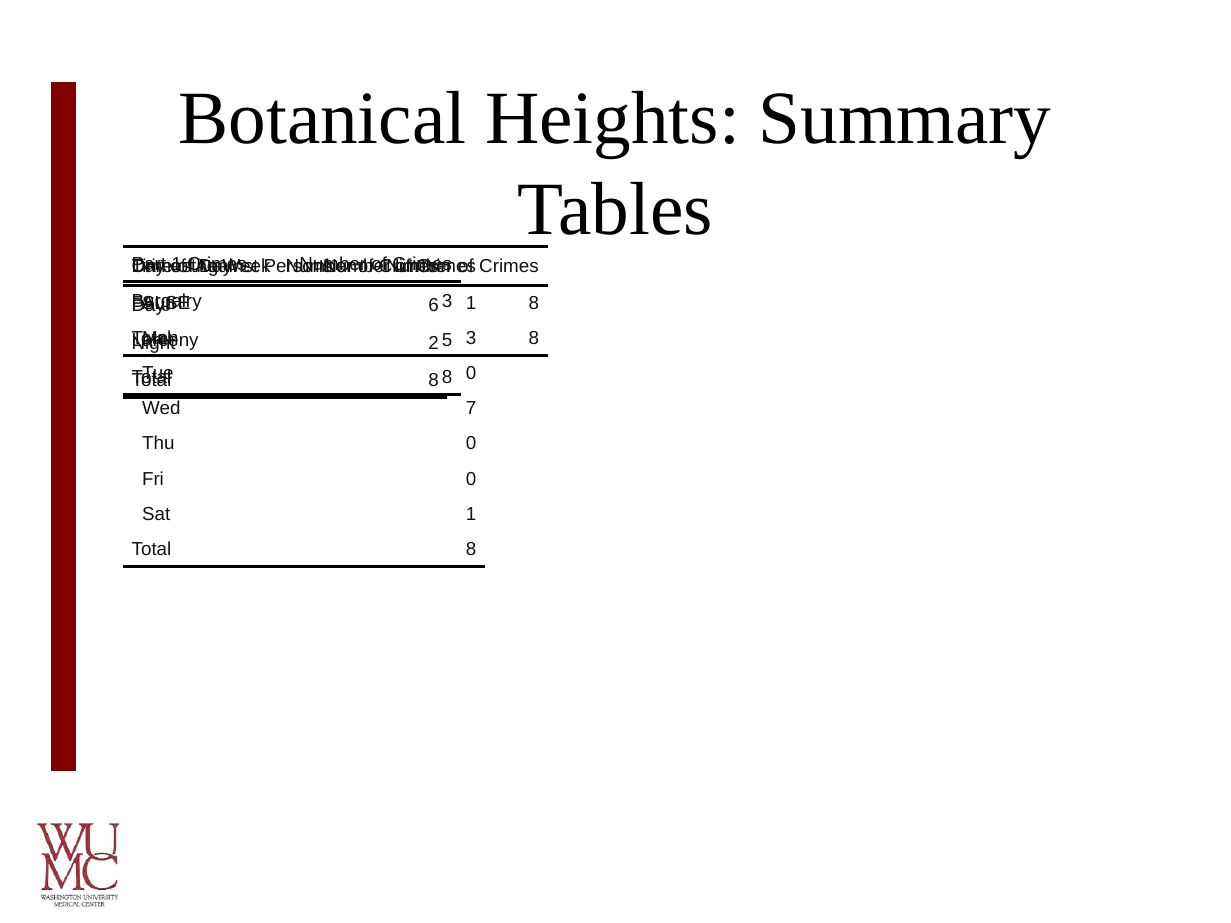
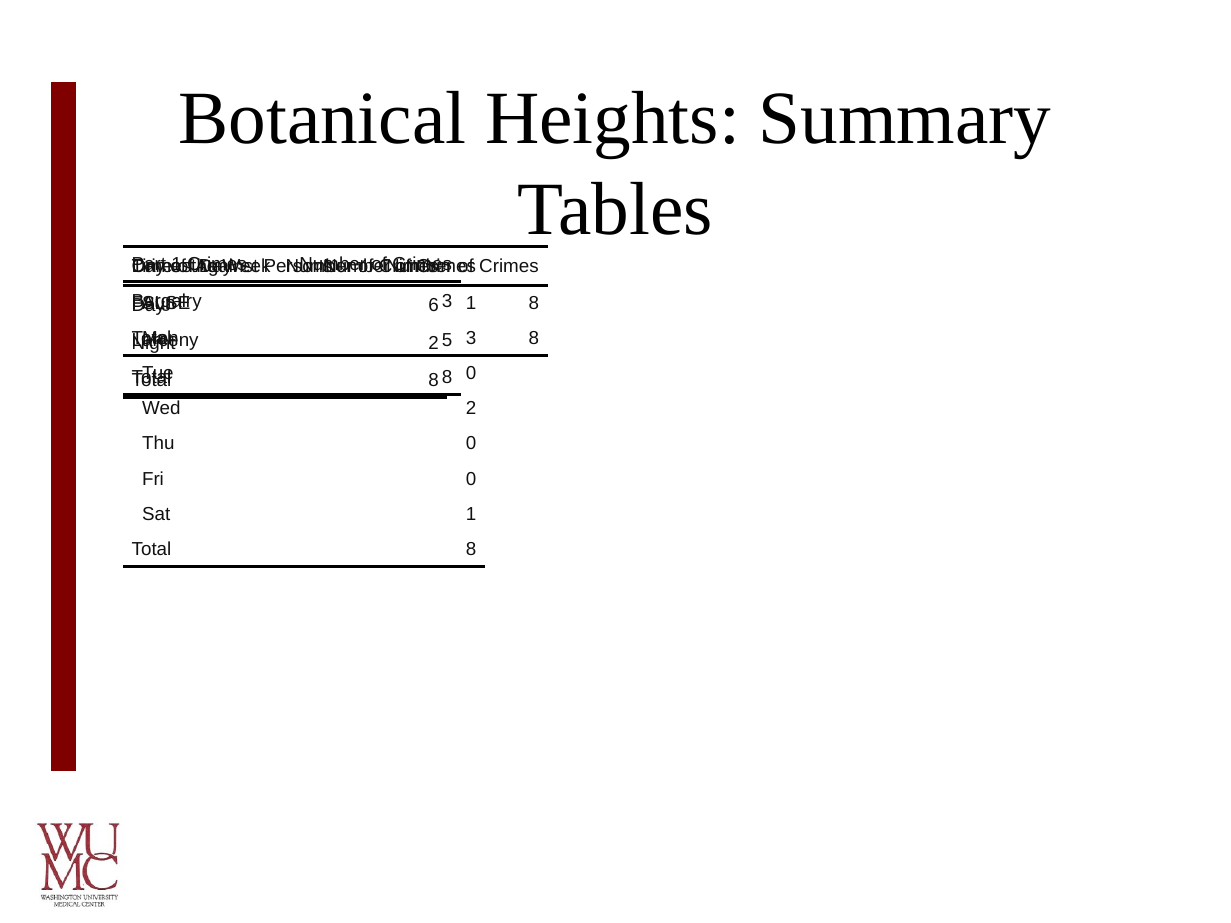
Wed 7: 7 -> 2 (471, 409)
